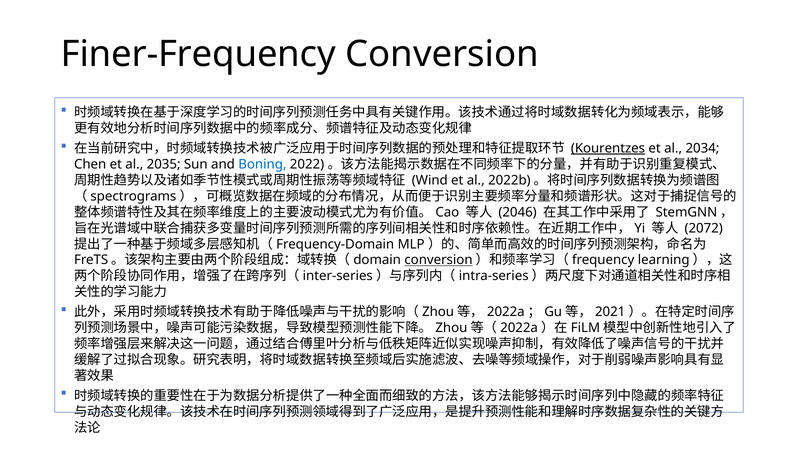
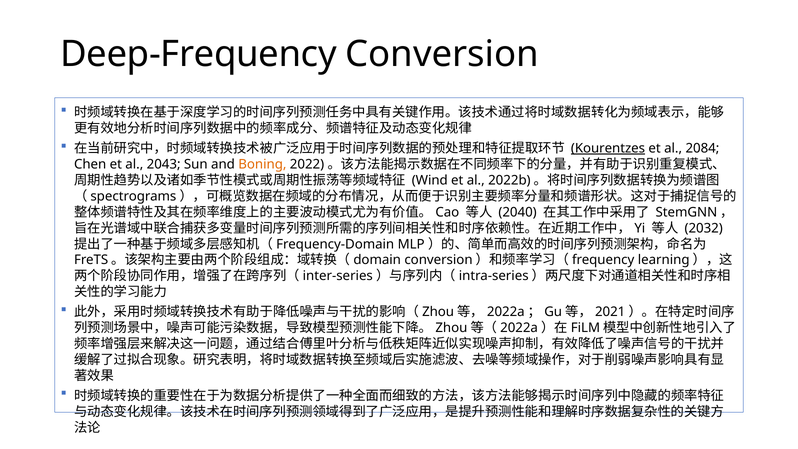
Finer-Frequency: Finer-Frequency -> Deep-Frequency (198, 54)
2034: 2034 -> 2084 (702, 148)
2035: 2035 -> 2043 (164, 164)
Boning colour: blue -> orange (262, 164)
2046: 2046 -> 2040 (518, 212)
2072: 2072 -> 2032 (704, 228)
conversion underline: present -> none (438, 260)
